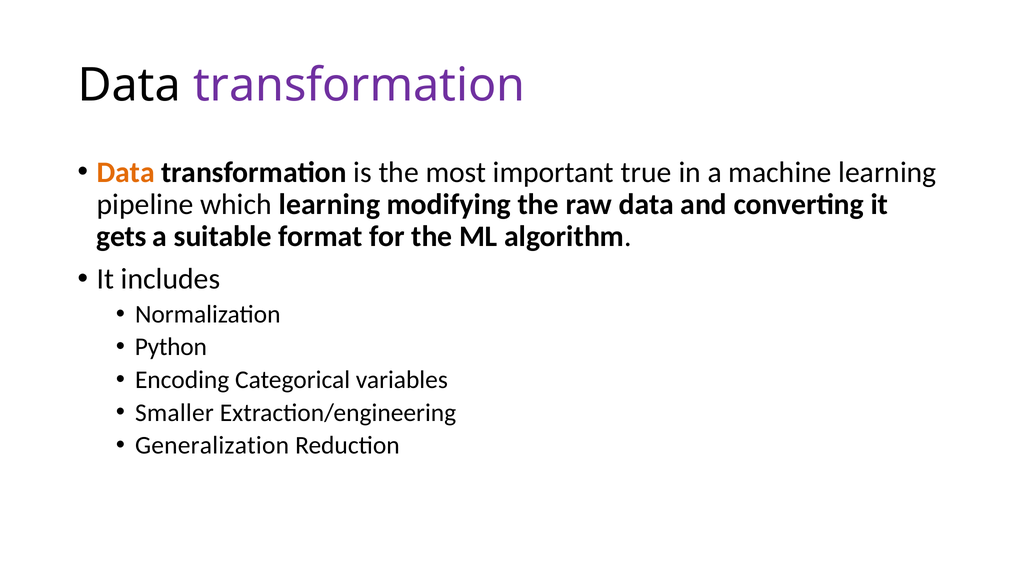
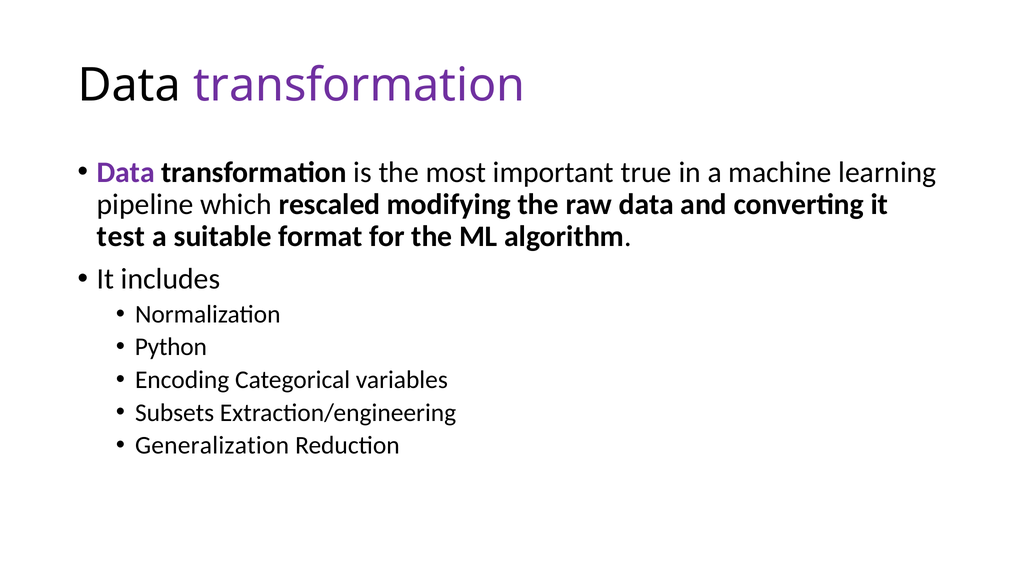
Data colour: orange -> purple (126, 172)
which learning: learning -> rescaled (330, 204)
gets: gets -> test (121, 236)
Smaller: Smaller -> Subsets (175, 413)
